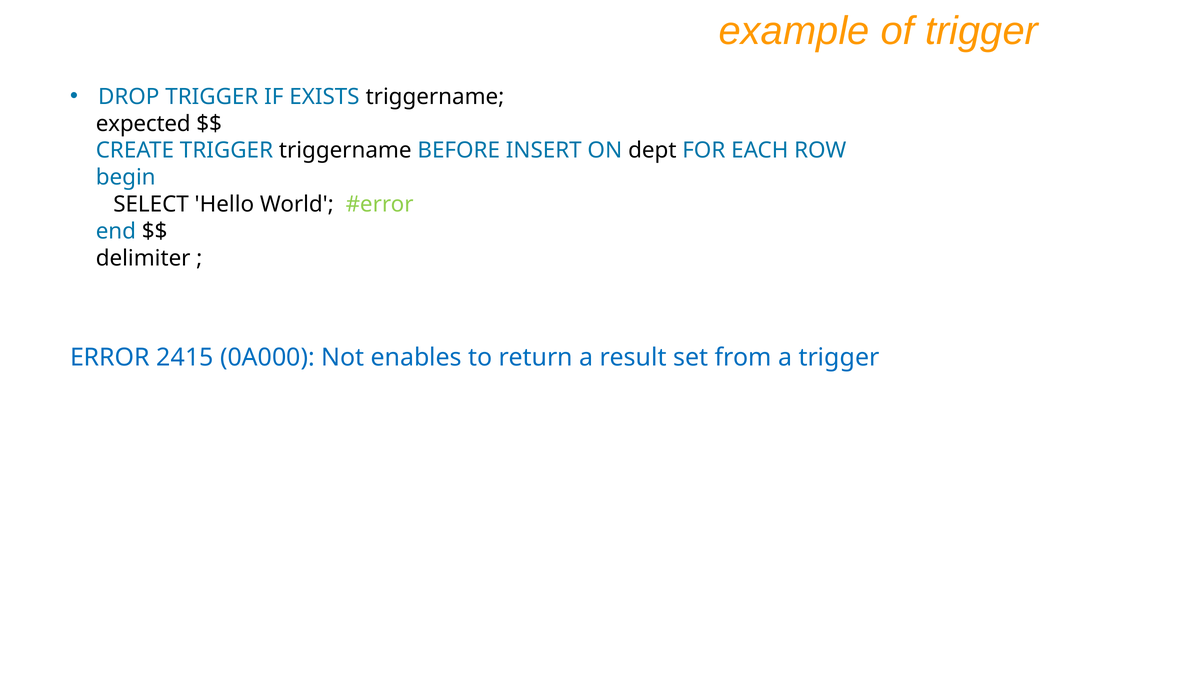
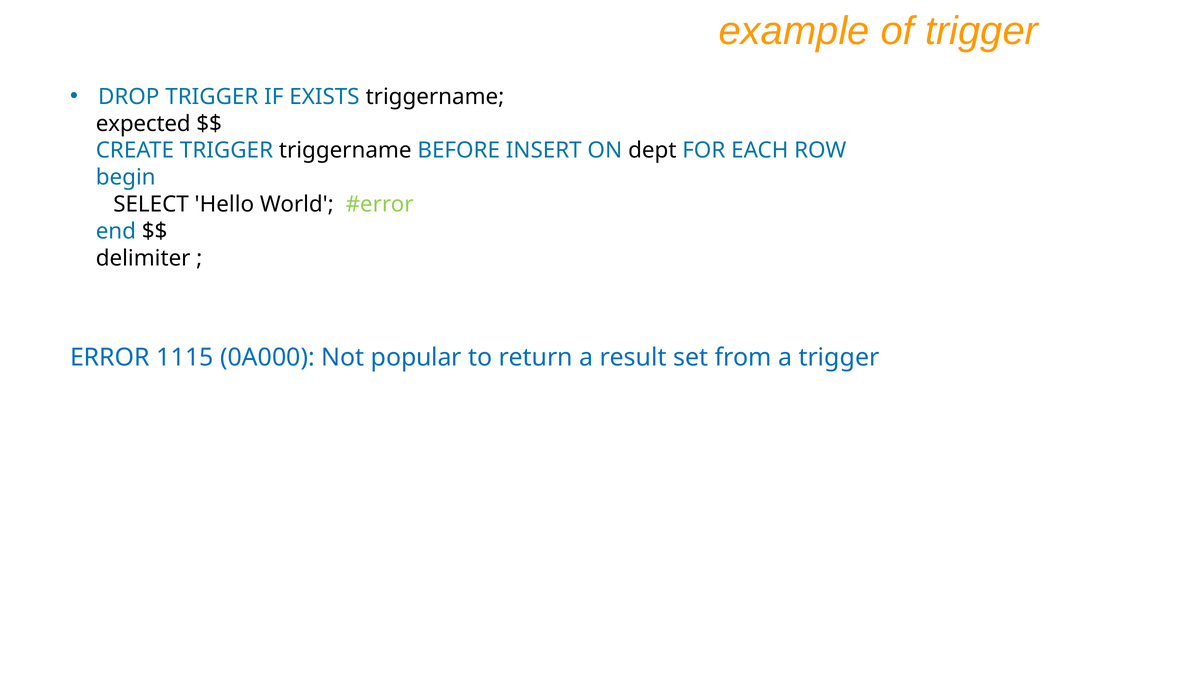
2415: 2415 -> 1115 (185, 358)
enables: enables -> popular (416, 358)
